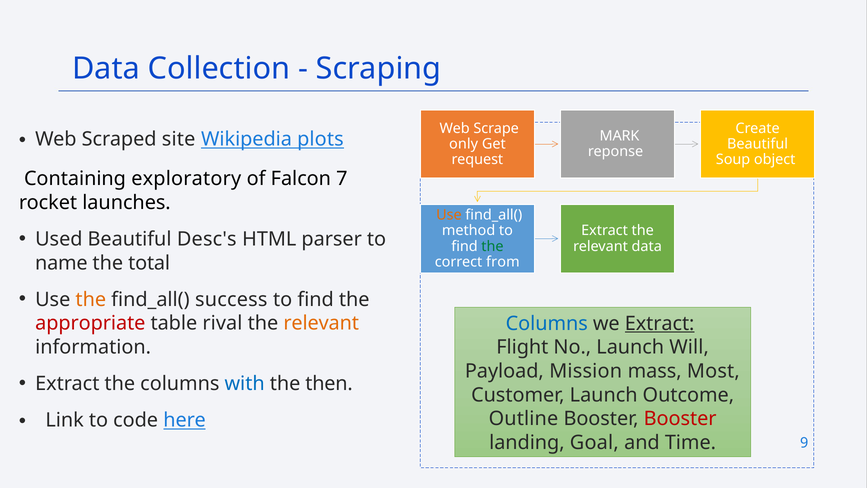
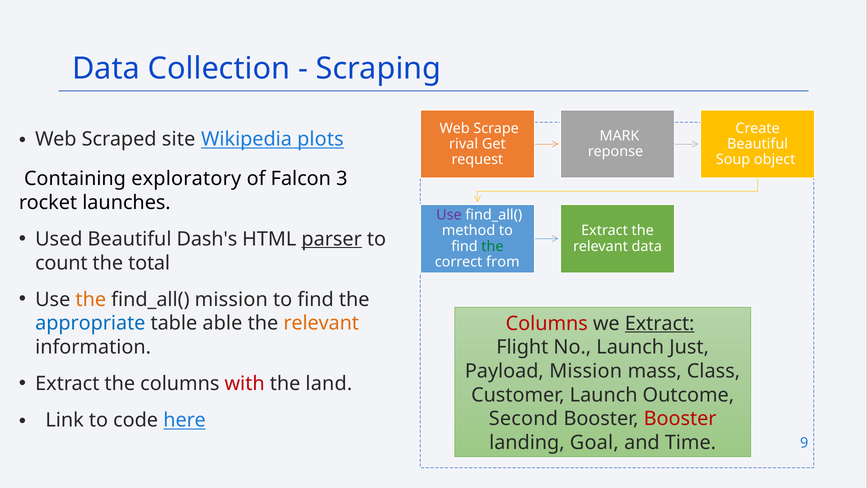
only: only -> rival (464, 144)
7: 7 -> 3 (342, 179)
Use colour: orange -> purple (449, 215)
Desc's: Desc's -> Dash's (207, 239)
parser underline: none -> present (332, 239)
name: name -> count (61, 263)
find_all( success: success -> mission (231, 299)
appropriate colour: red -> blue (90, 323)
rival: rival -> able (222, 323)
Columns colour: blue -> red (547, 323)
Will: Will -> Just (689, 347)
Most: Most -> Class (713, 371)
with colour: blue -> red (245, 383)
then: then -> land (329, 383)
Outline: Outline -> Second (523, 419)
